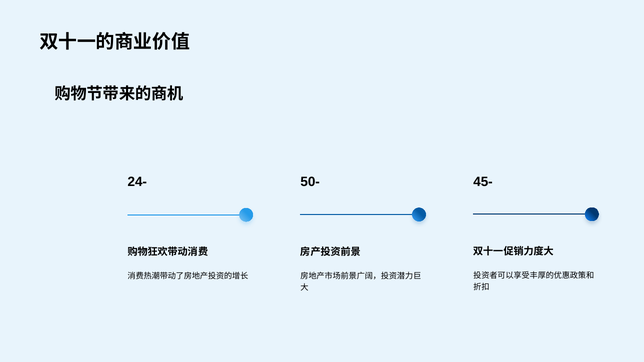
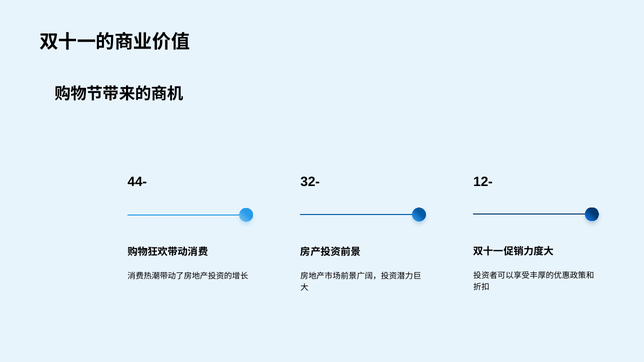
24-: 24- -> 44- (137, 182)
50-: 50- -> 32- (310, 182)
45-: 45- -> 12- (483, 182)
